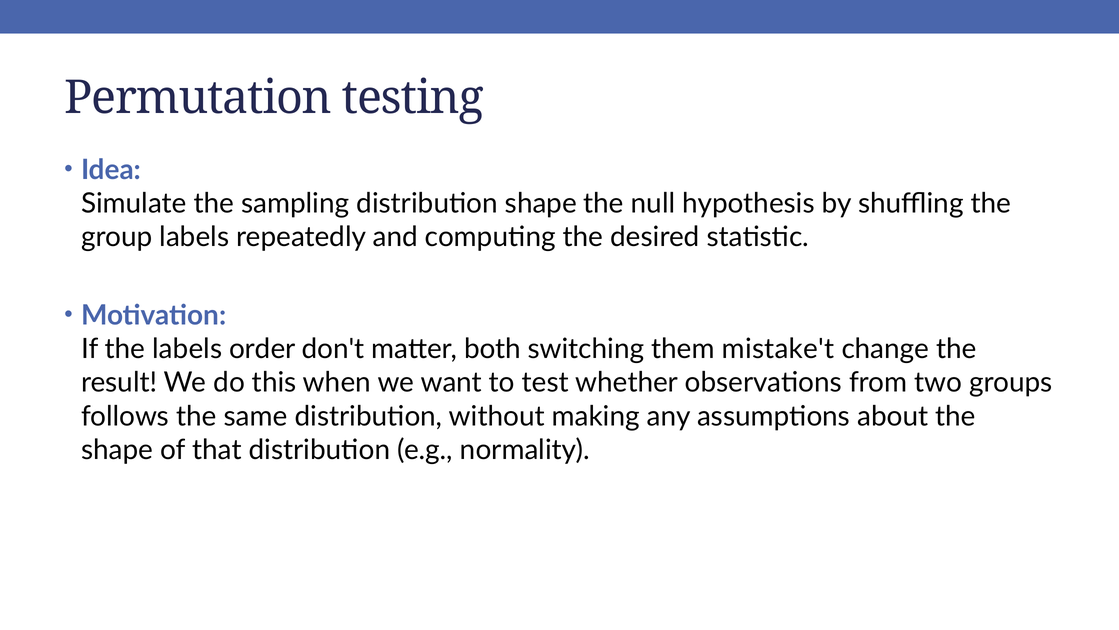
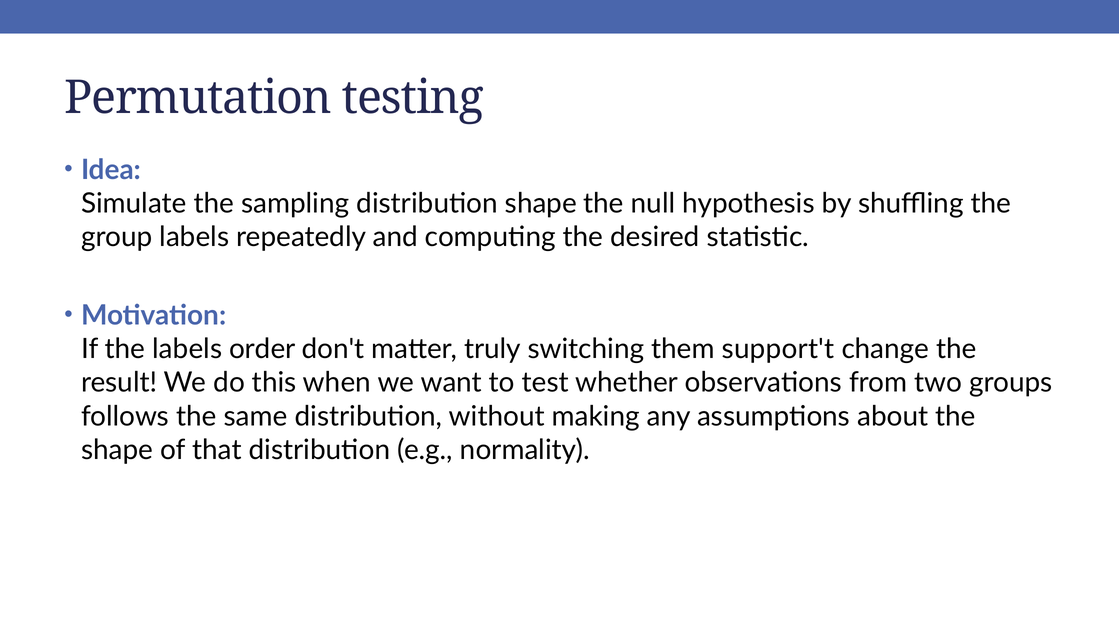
both: both -> truly (493, 349)
mistake't: mistake't -> support't (778, 349)
